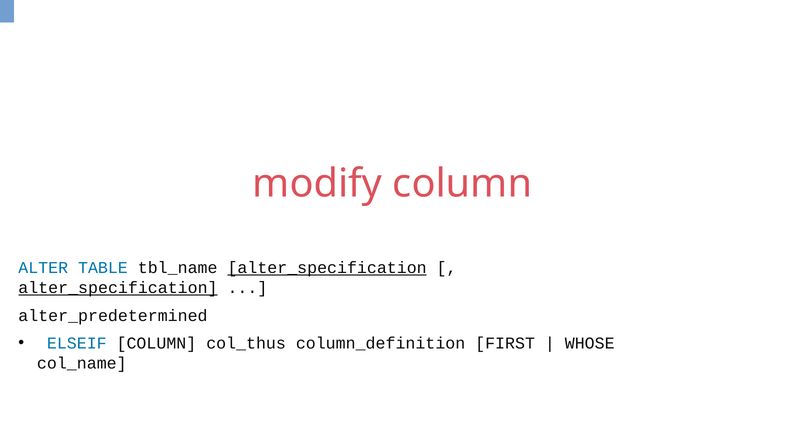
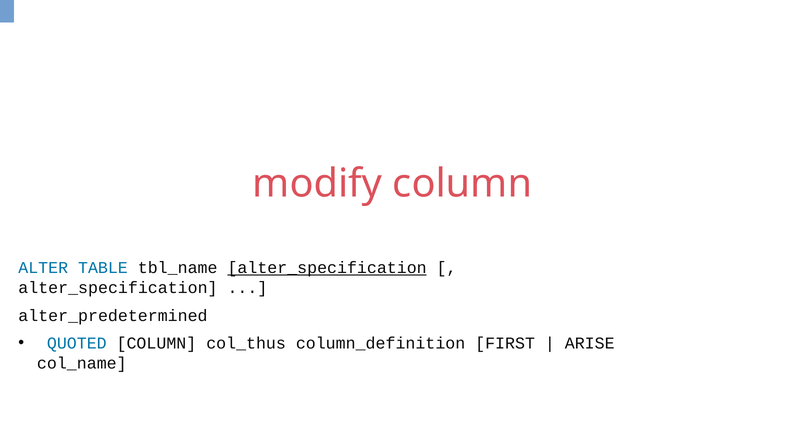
alter_specification underline: present -> none (118, 288)
ELSEIF: ELSEIF -> QUOTED (77, 344)
WHOSE: WHOSE -> ARISE (590, 344)
